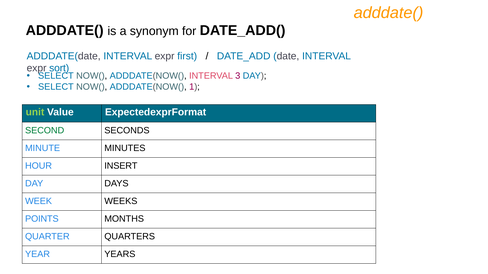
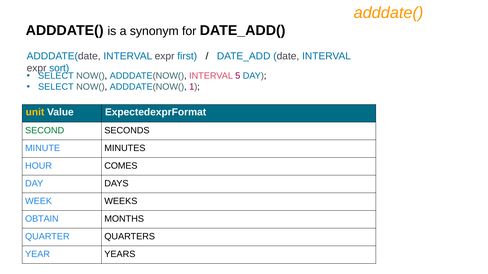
3: 3 -> 5 (238, 76)
unit colour: light green -> yellow (35, 112)
INSERT: INSERT -> COMES (121, 166)
POINTS: POINTS -> OBTAIN (42, 219)
